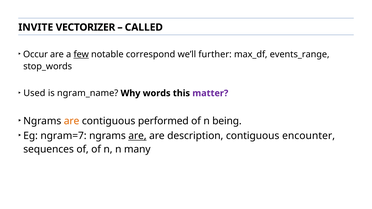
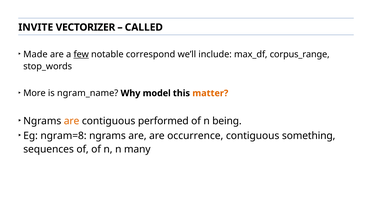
Occur: Occur -> Made (35, 54)
further: further -> include (215, 54)
events_range: events_range -> corpus_range (300, 54)
Used: Used -> More (34, 93)
words: words -> model (157, 93)
matter colour: purple -> orange (210, 93)
ngram=7: ngram=7 -> ngram=8 (64, 136)
are underline: present -> none (137, 136)
description: description -> occurrence (195, 136)
encounter: encounter -> something (309, 136)
